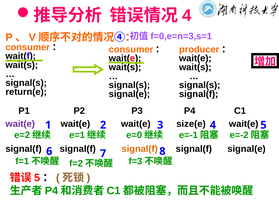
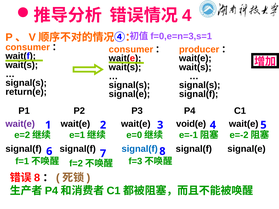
size(e: size(e -> void(e (191, 124)
signal(f colour: orange -> blue (140, 149)
5: 5 -> 8 (37, 178)
